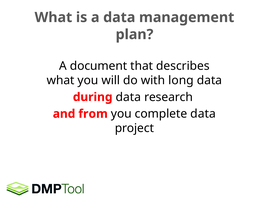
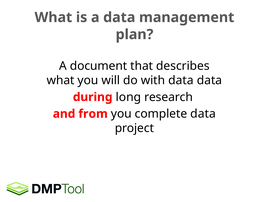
with long: long -> data (181, 80)
during data: data -> long (128, 97)
